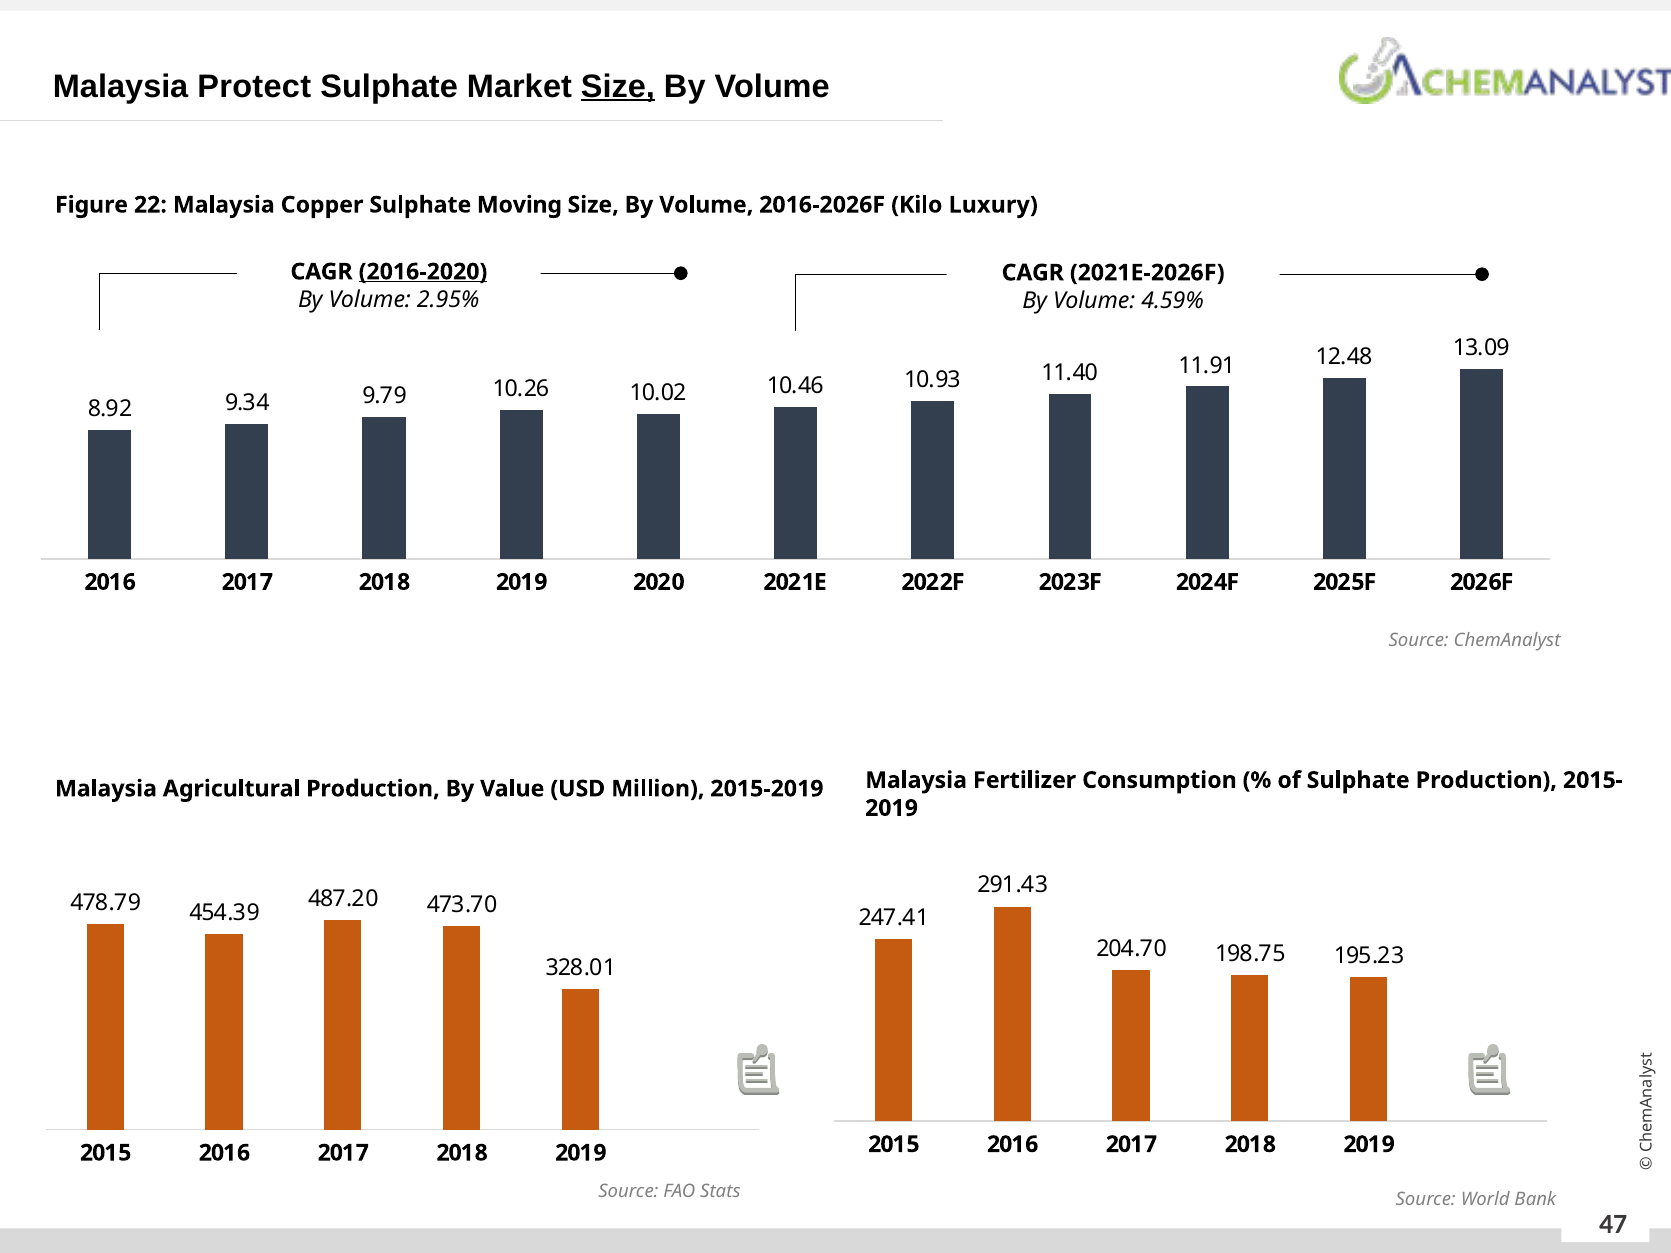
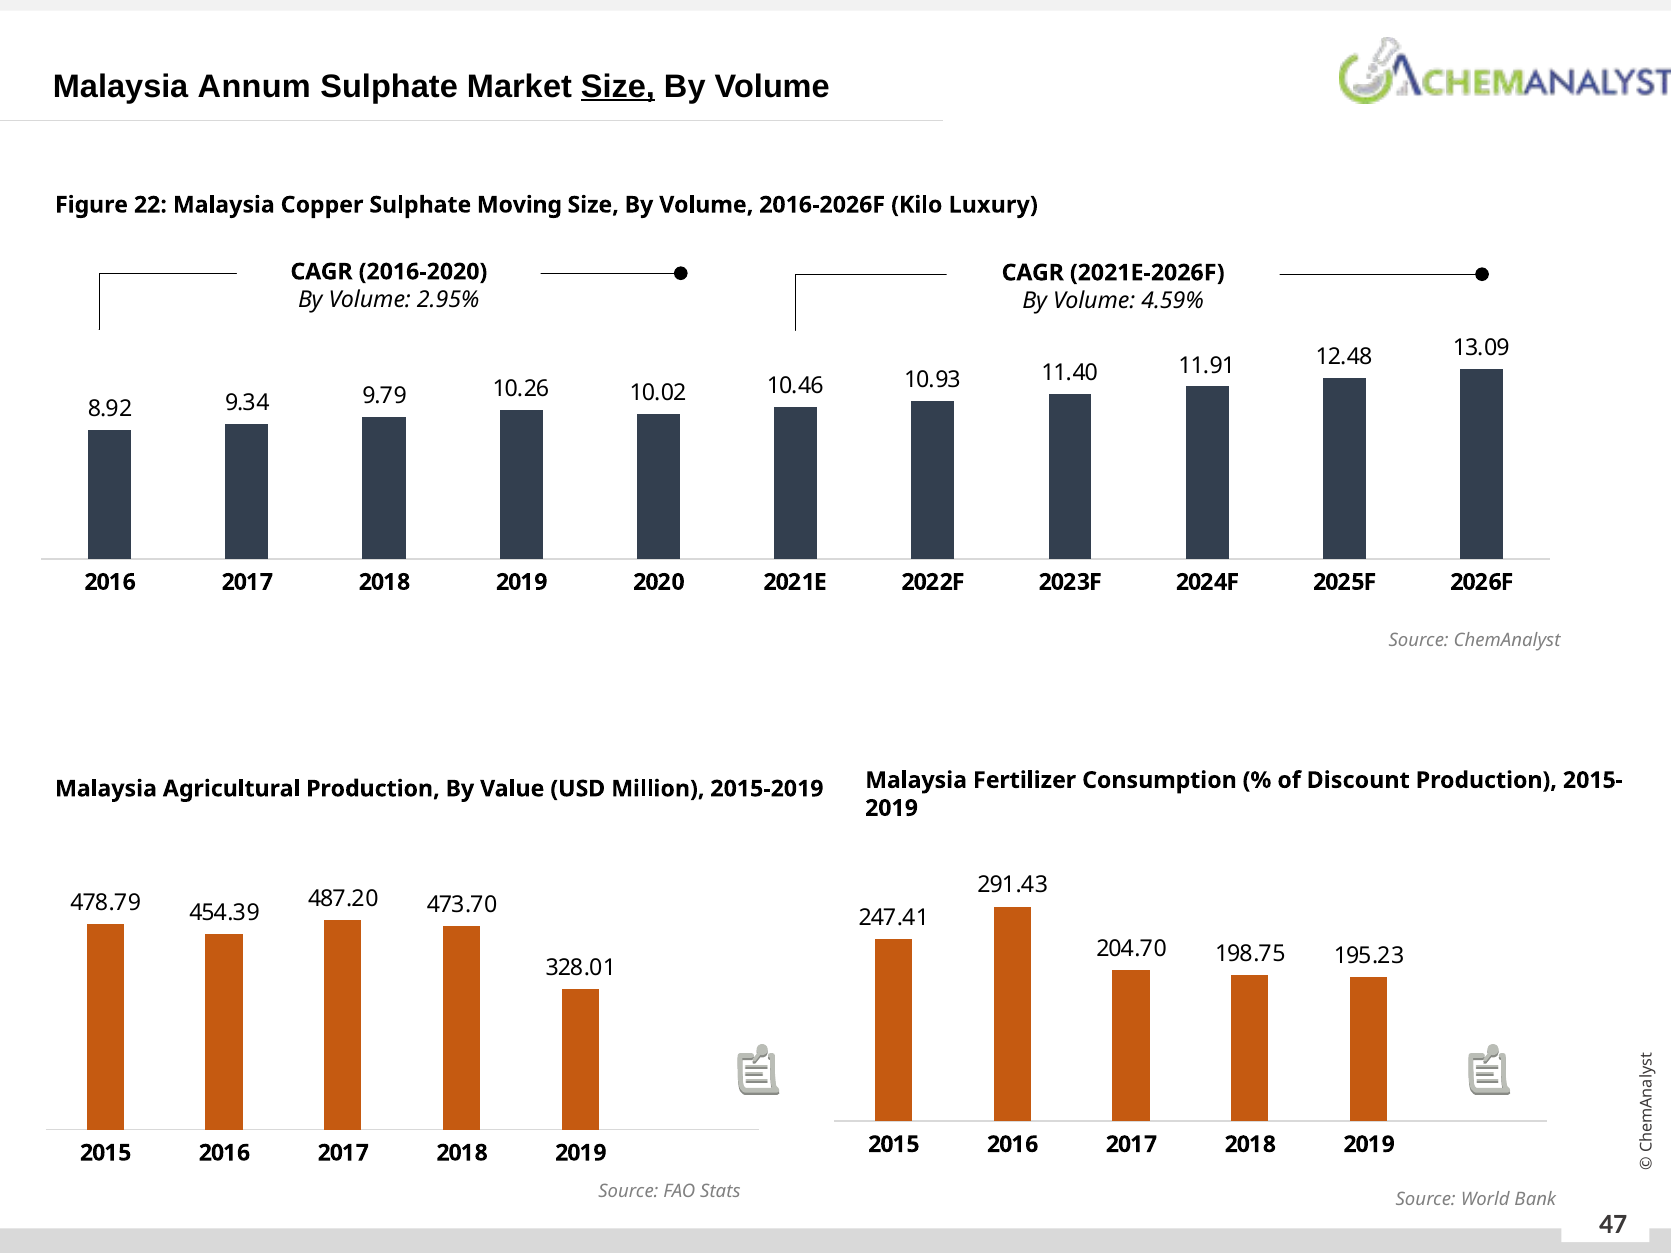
Protect: Protect -> Annum (254, 87)
2016-2020 underline: present -> none (423, 272)
of Sulphate: Sulphate -> Discount (1358, 780)
